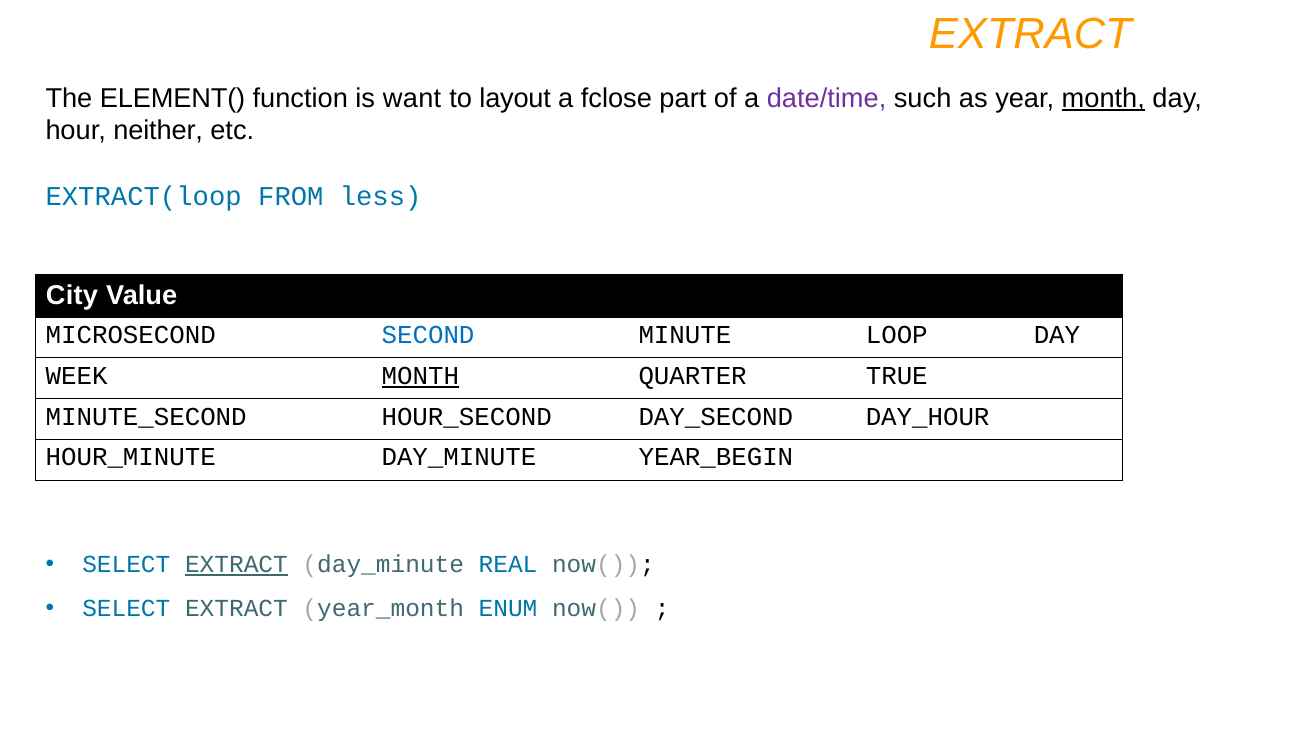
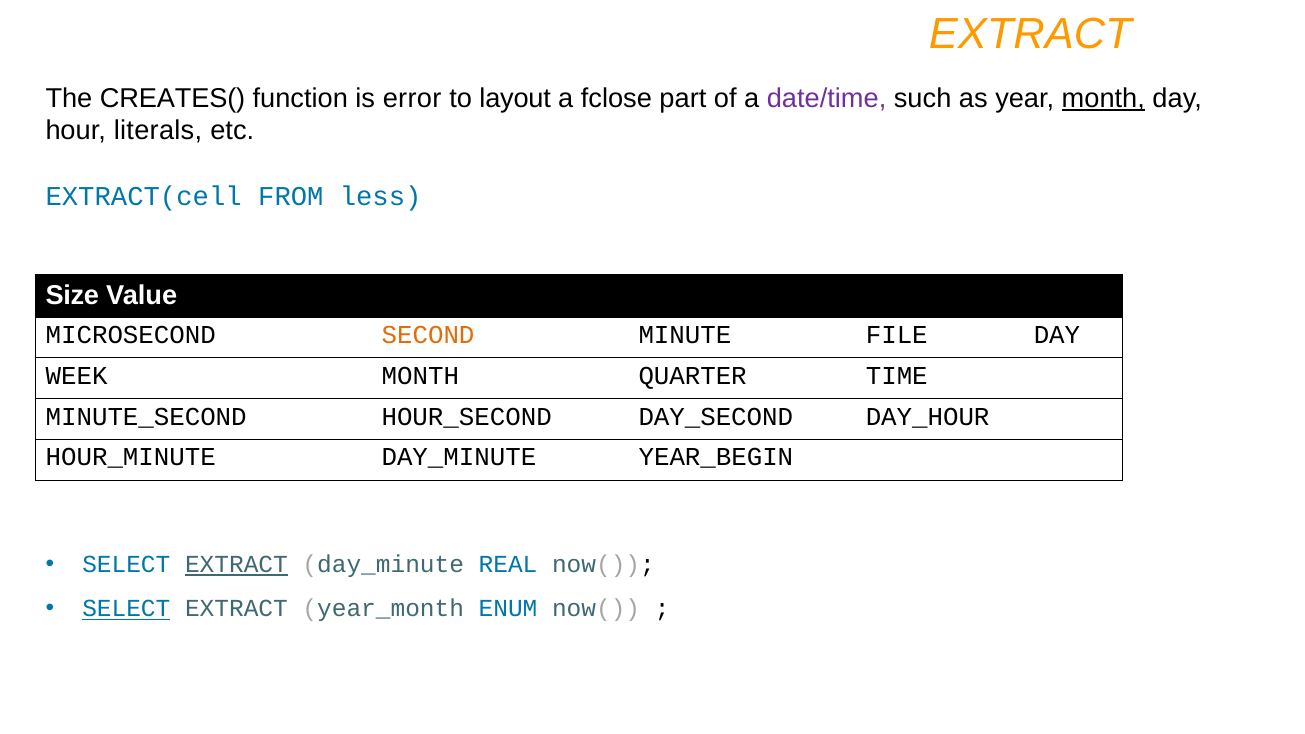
ELEMENT(: ELEMENT( -> CREATES( (173, 98)
want: want -> error (412, 98)
neither: neither -> literals (158, 131)
EXTRACT(loop: EXTRACT(loop -> EXTRACT(cell (144, 196)
City: City -> Size (72, 295)
SECOND colour: blue -> orange (428, 335)
LOOP: LOOP -> FILE (897, 335)
MONTH underline: present -> none (420, 376)
TRUE: TRUE -> TIME (897, 376)
SELECT underline: none -> present (126, 609)
